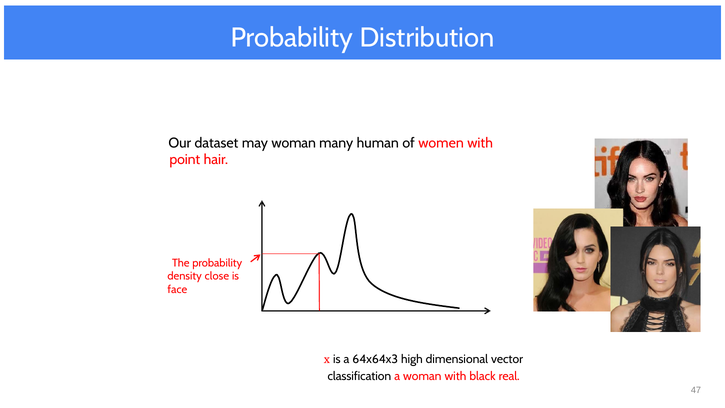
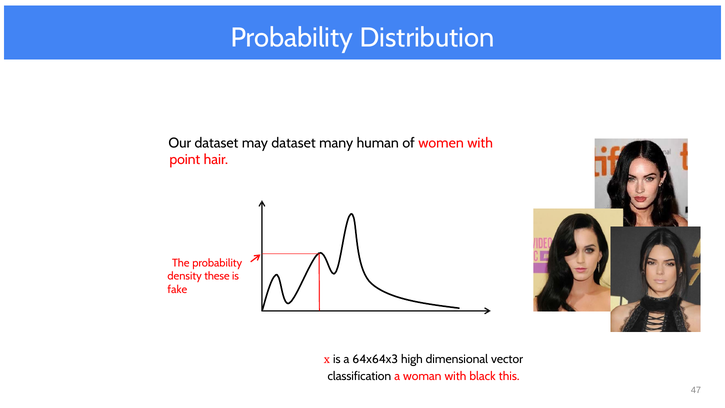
may woman: woman -> dataset (294, 143)
close: close -> these (217, 276)
face: face -> fake (177, 289)
real: real -> this (509, 376)
